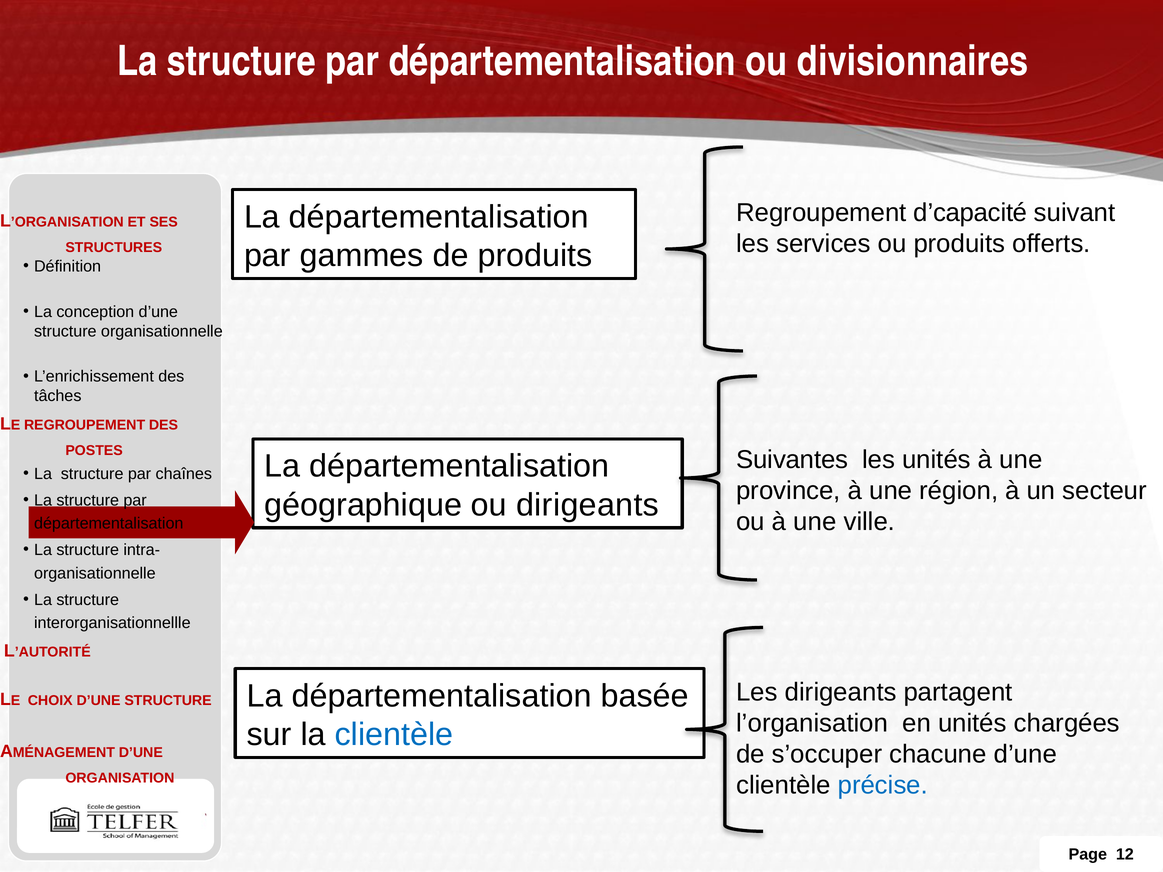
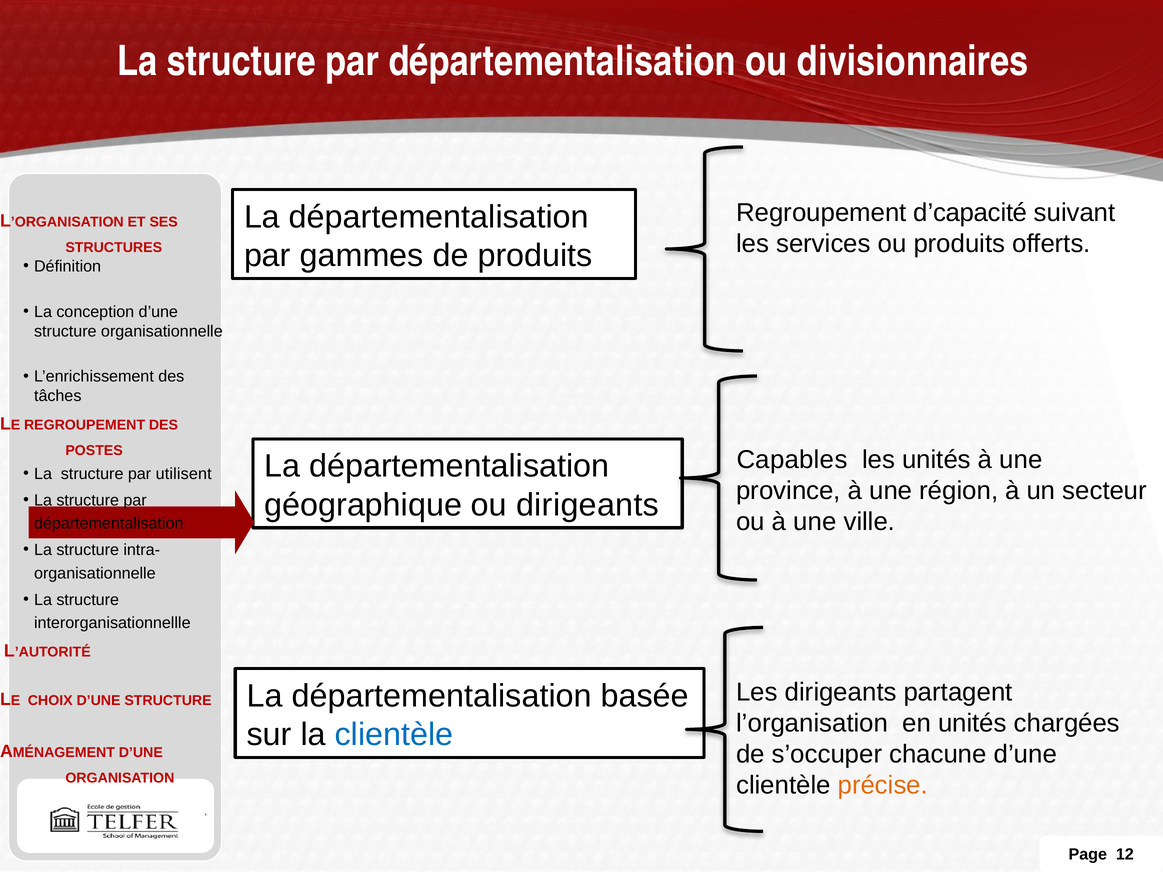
Suivantes: Suivantes -> Capables (792, 460)
chaînes: chaînes -> utilisent (184, 474)
précise colour: blue -> orange (883, 786)
